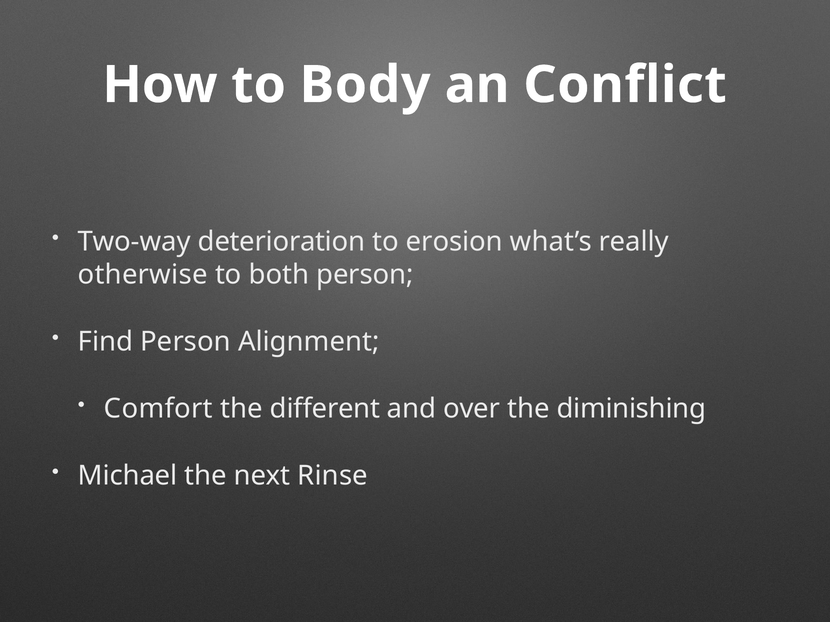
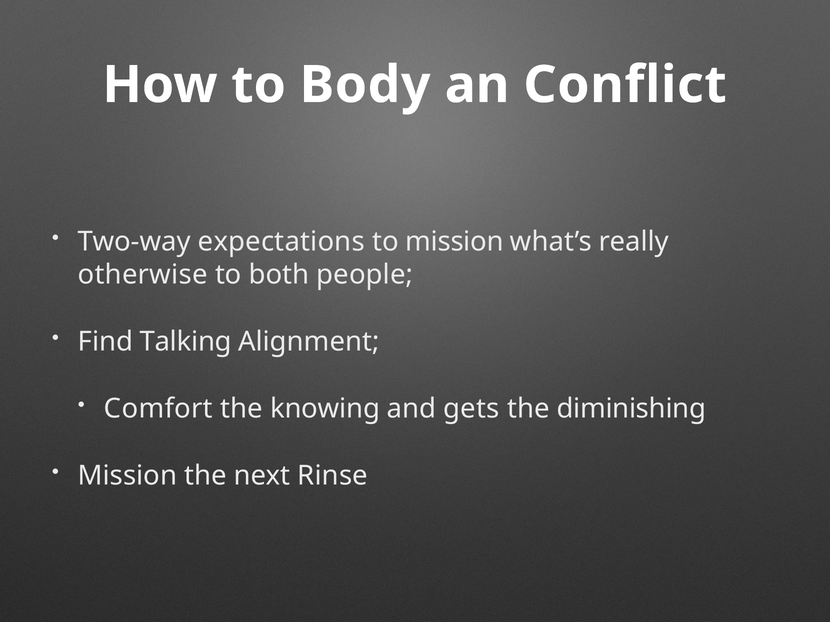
deterioration: deterioration -> expectations (281, 242)
to erosion: erosion -> mission (455, 242)
both person: person -> people (365, 275)
Find Person: Person -> Talking (186, 342)
different: different -> knowing (325, 409)
over: over -> gets (471, 409)
Michael: Michael -> Mission (127, 476)
